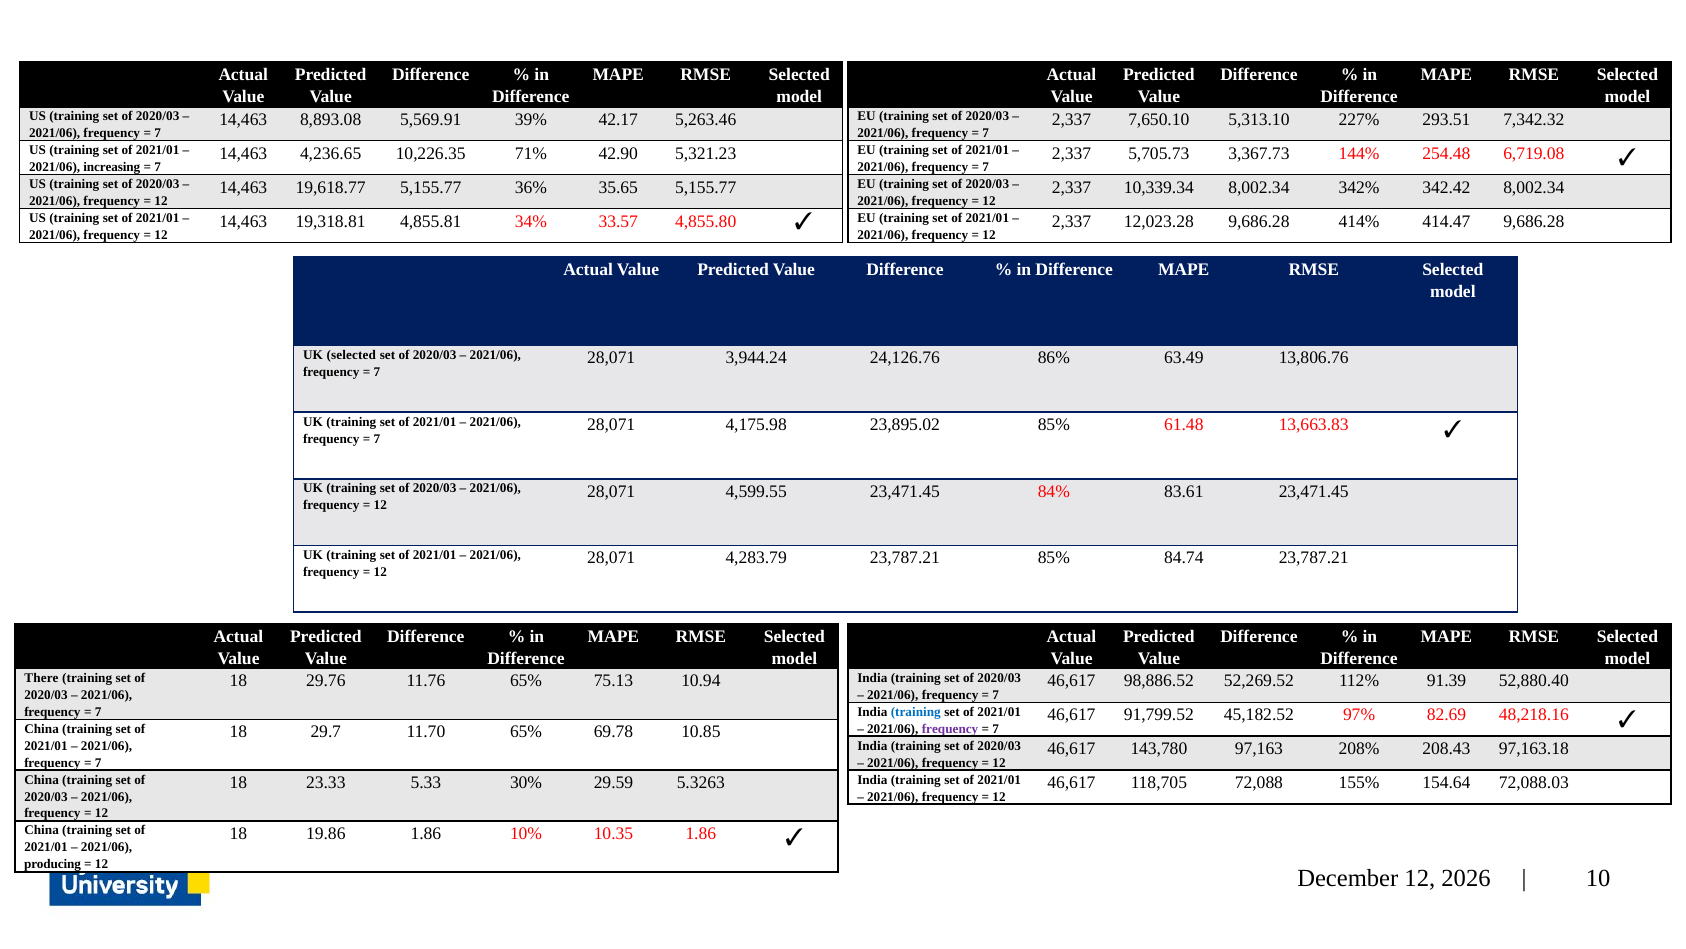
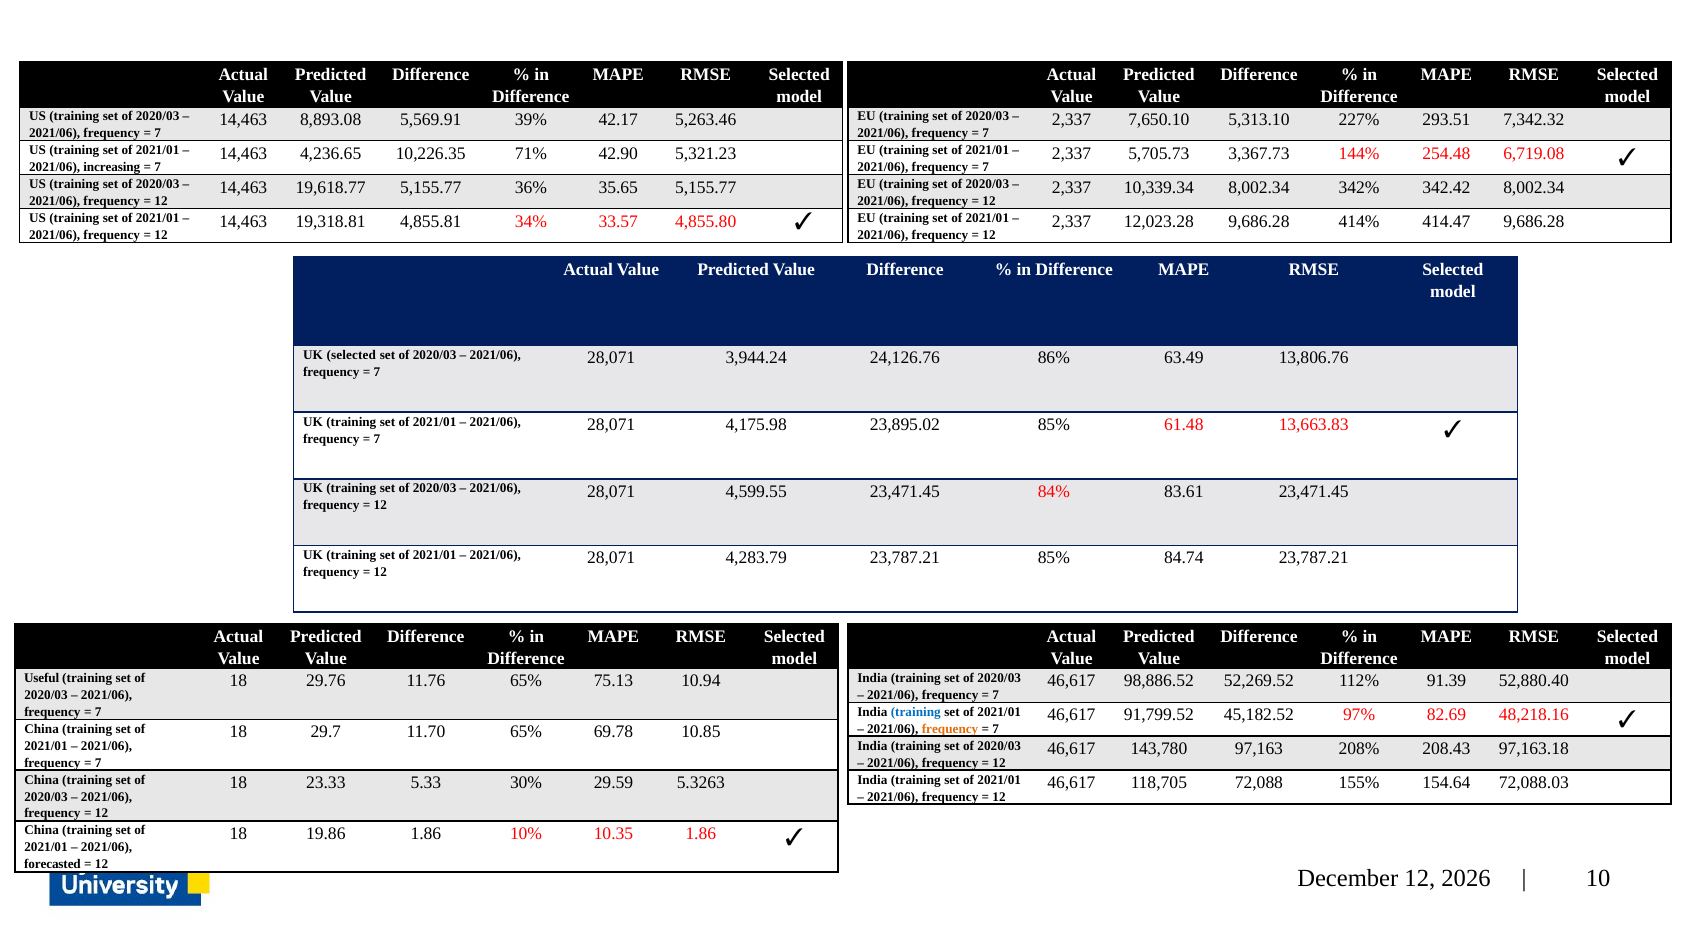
There: There -> Useful (42, 678)
frequency colour: purple -> orange (950, 729)
producing: producing -> forecasted (52, 864)
